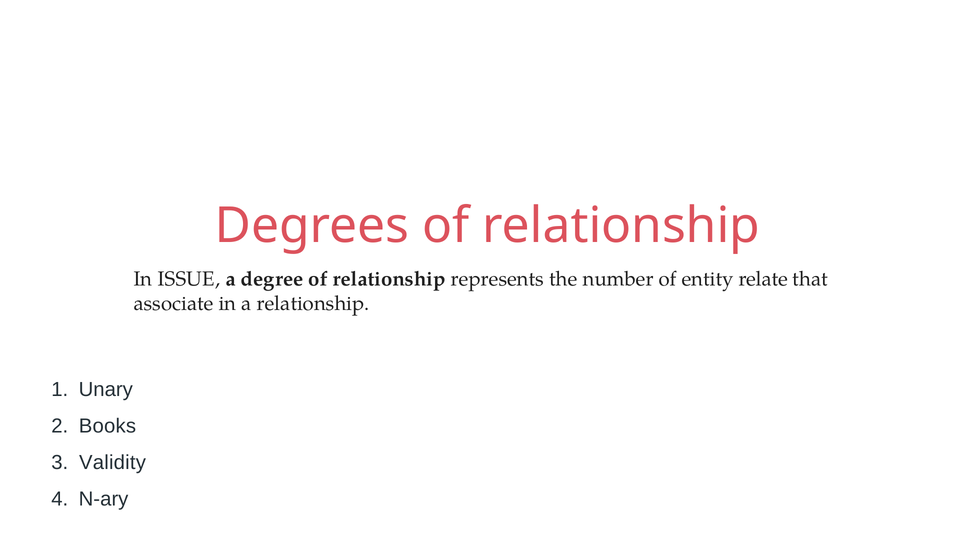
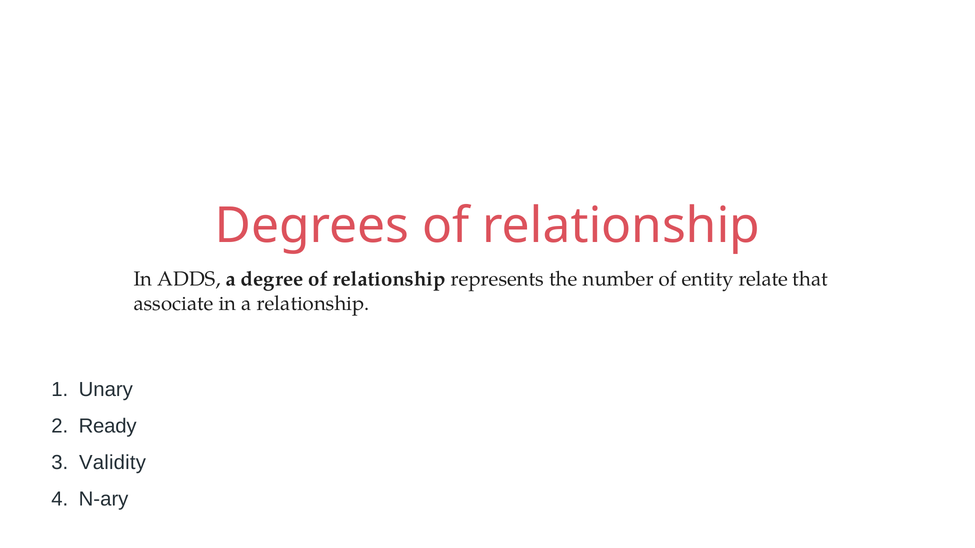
ISSUE: ISSUE -> ADDS (189, 279)
Books: Books -> Ready (108, 427)
